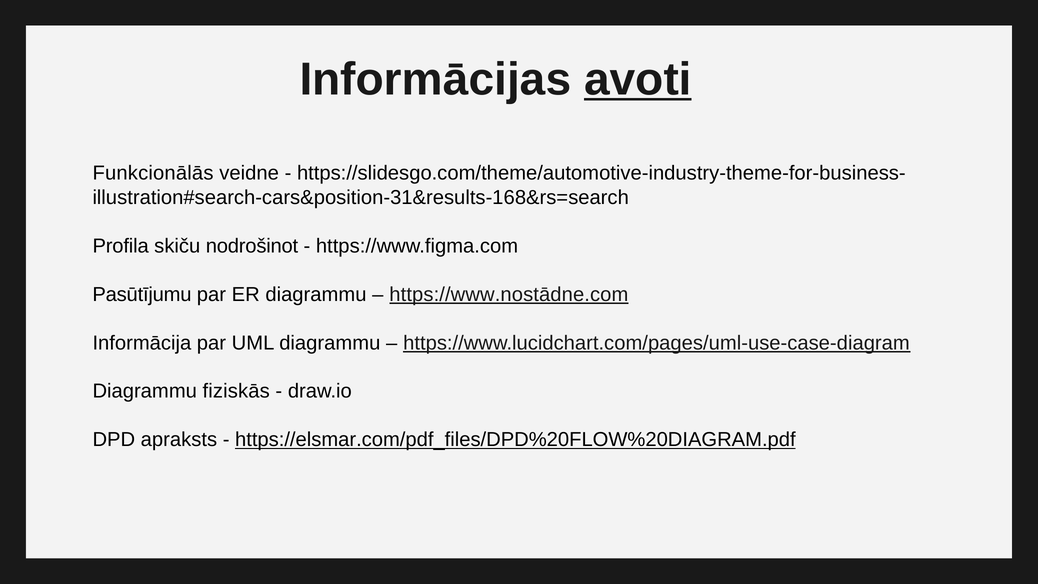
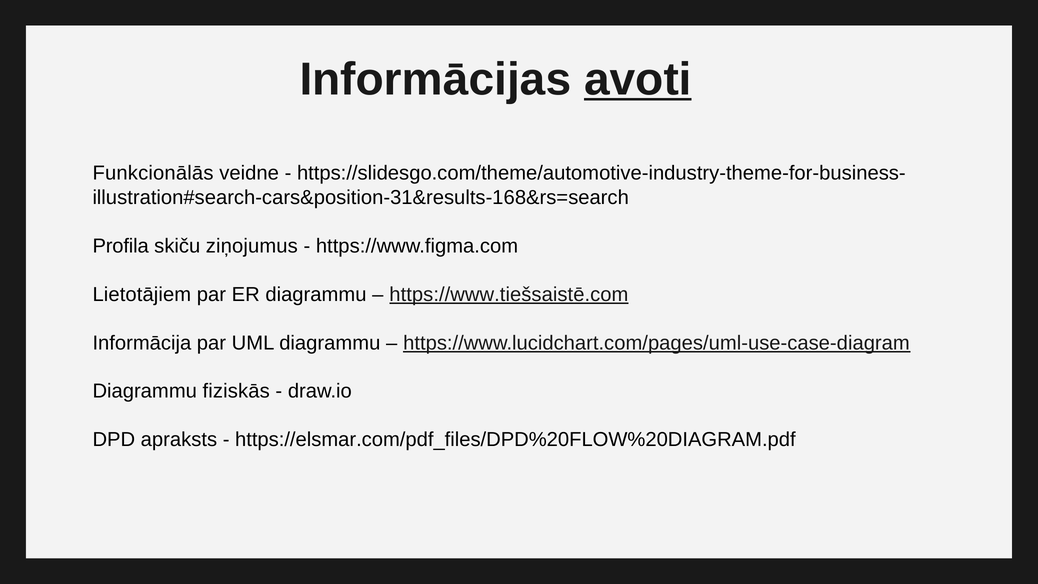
nodrošinot: nodrošinot -> ziņojumus (252, 246)
Pasūtījumu: Pasūtījumu -> Lietotājiem (142, 294)
https://www.nostādne.com: https://www.nostādne.com -> https://www.tiešsaistē.com (509, 294)
https://elsmar.com/pdf_files/DPD%20FLOW%20DIAGRAM.pdf underline: present -> none (515, 440)
